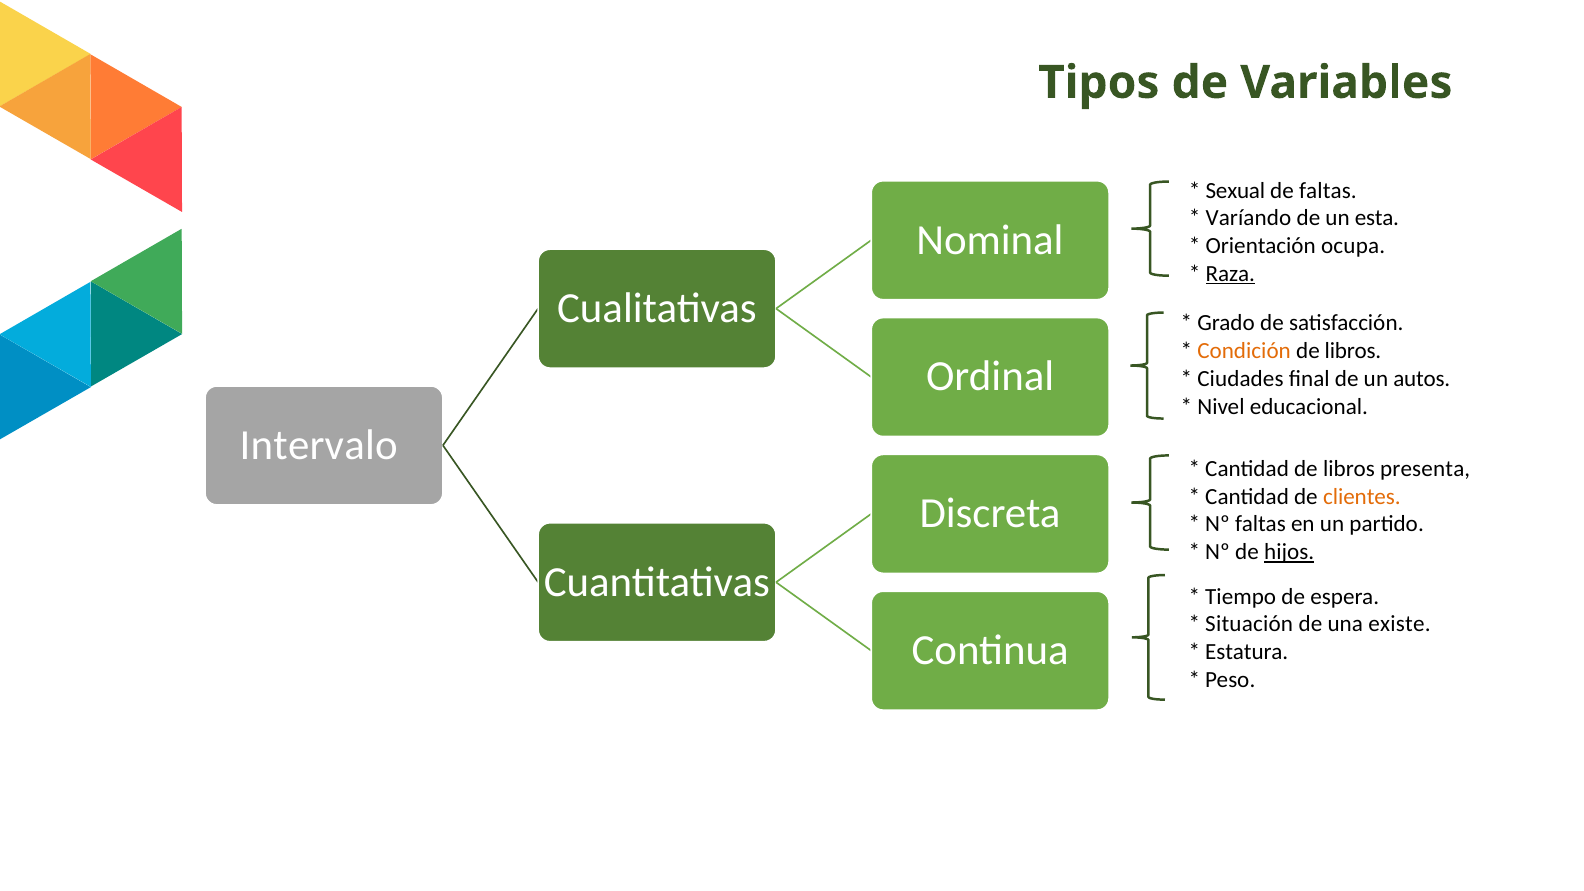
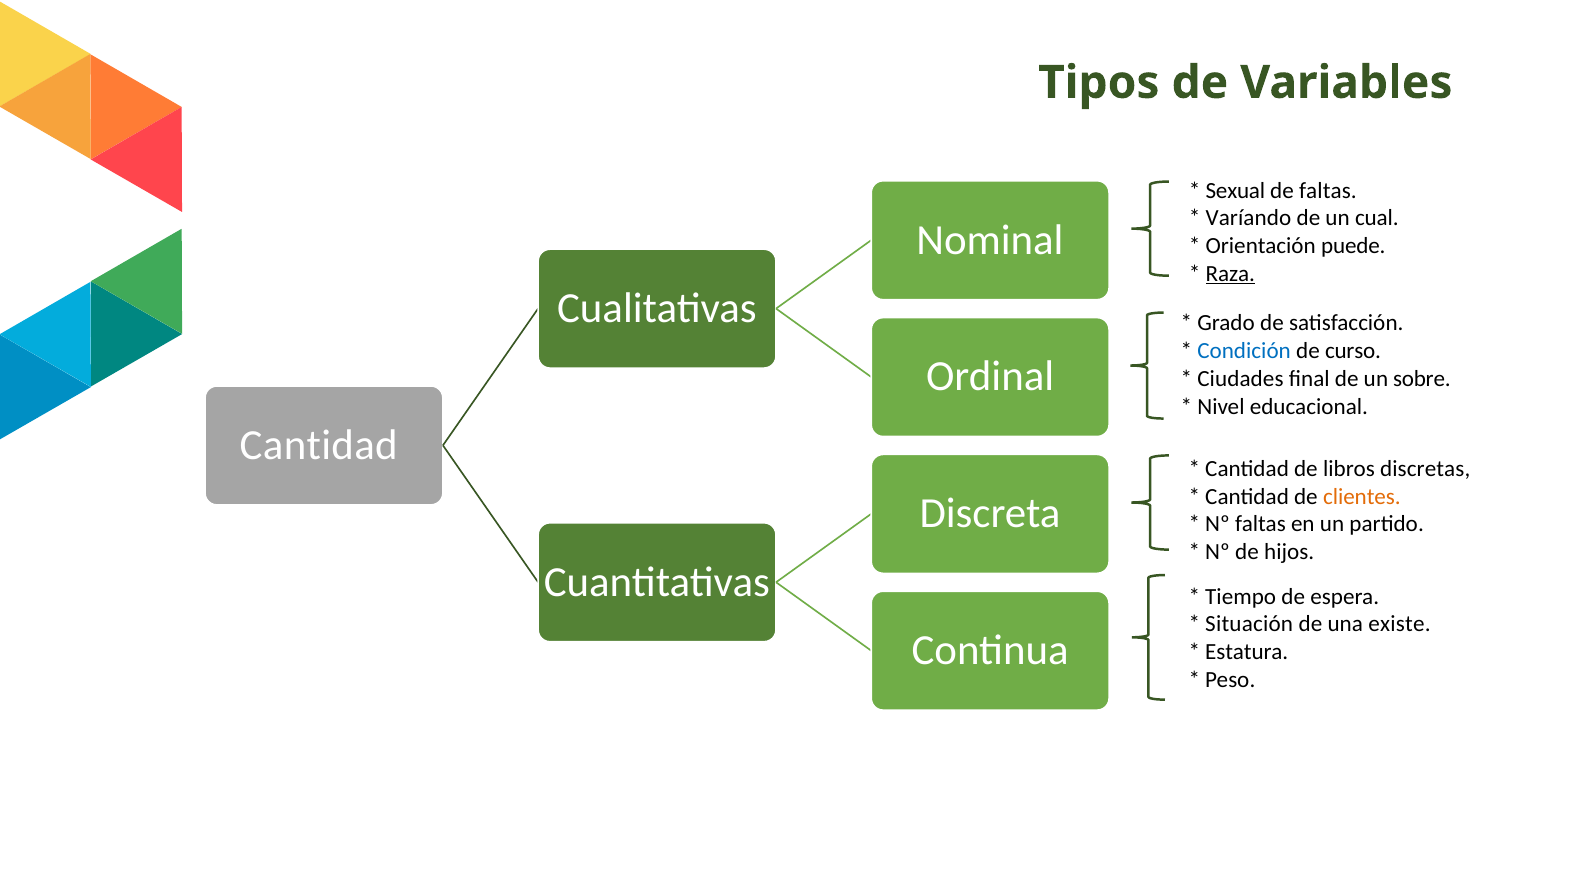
esta: esta -> cual (1377, 218)
ocupa: ocupa -> puede (1353, 246)
Condición colour: orange -> blue (1244, 351)
libros: libros -> curso (1353, 351)
autos: autos -> sobre (1422, 379)
Intervalo: Intervalo -> Cantidad (319, 445)
presenta: presenta -> discretas (1425, 469)
hijos underline: present -> none (1289, 552)
